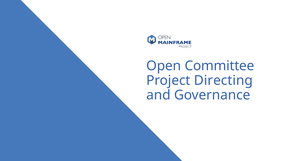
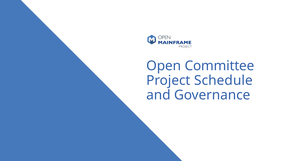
Directing: Directing -> Schedule (223, 81)
